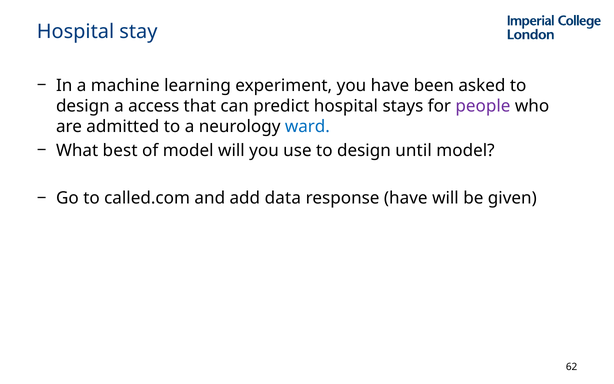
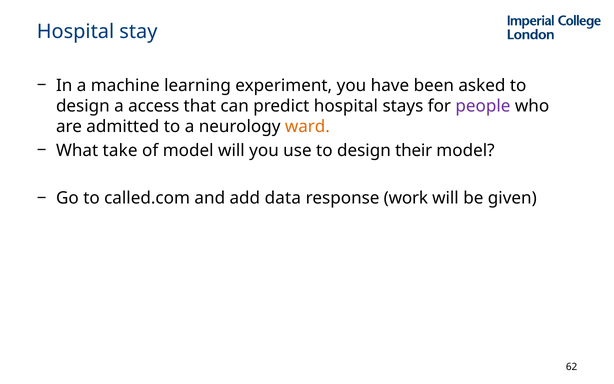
ward colour: blue -> orange (307, 126)
best: best -> take (120, 150)
until: until -> their (414, 150)
response have: have -> work (406, 198)
